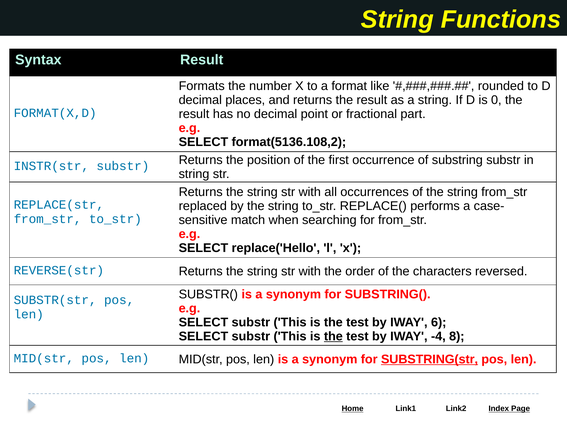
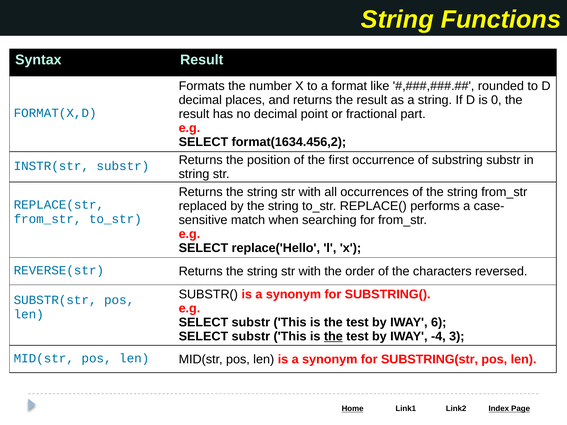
format(5136.108,2: format(5136.108,2 -> format(1634.456,2 (289, 142)
8: 8 -> 3 (457, 336)
SUBSTRING(str underline: present -> none (430, 359)
